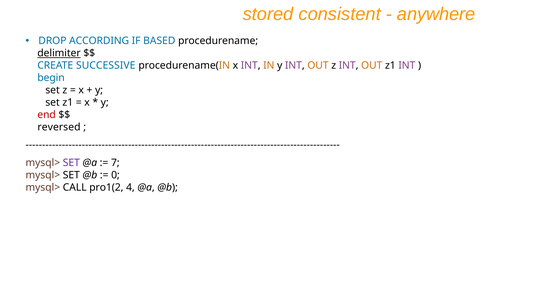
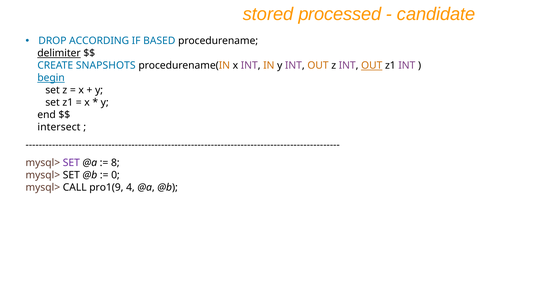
consistent: consistent -> processed (340, 14)
anywhere: anywhere -> candidate (436, 14)
SUCCESSIVE: SUCCESSIVE -> SNAPSHOTS (106, 66)
OUT underline: none -> present (372, 66)
begin underline: none -> present (51, 78)
end colour: red -> black (47, 115)
reversed: reversed -> intersect (59, 127)
7: 7 -> 8 (115, 163)
pro1(2: pro1(2 -> pro1(9 (106, 187)
